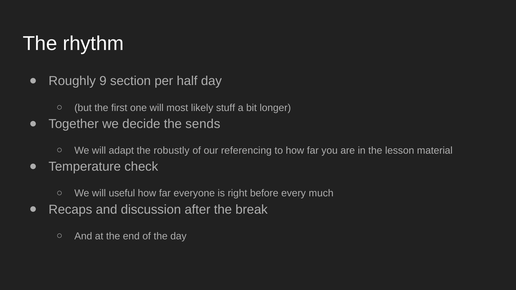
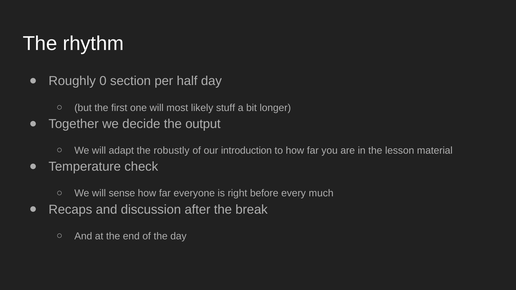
9: 9 -> 0 (103, 81)
sends: sends -> output (203, 124)
referencing: referencing -> introduction (246, 151)
useful: useful -> sense (122, 193)
